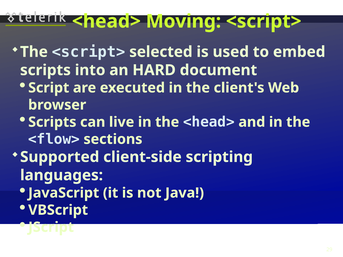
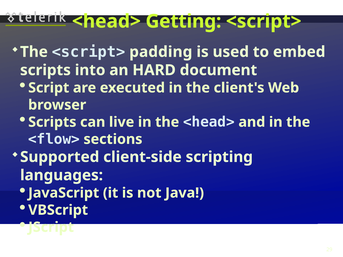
Moving: Moving -> Getting (183, 21)
selected: selected -> padding (161, 52)
